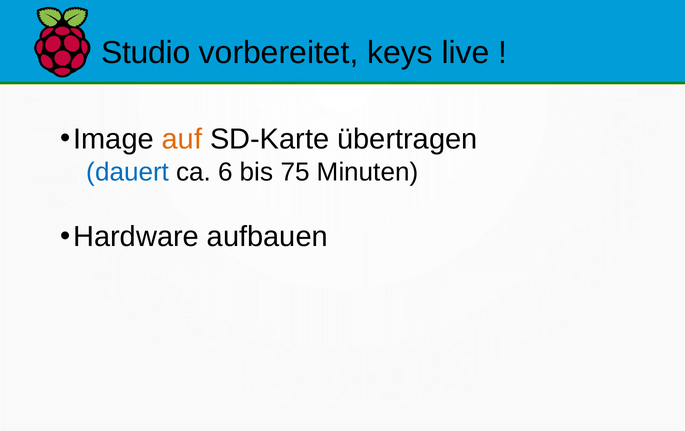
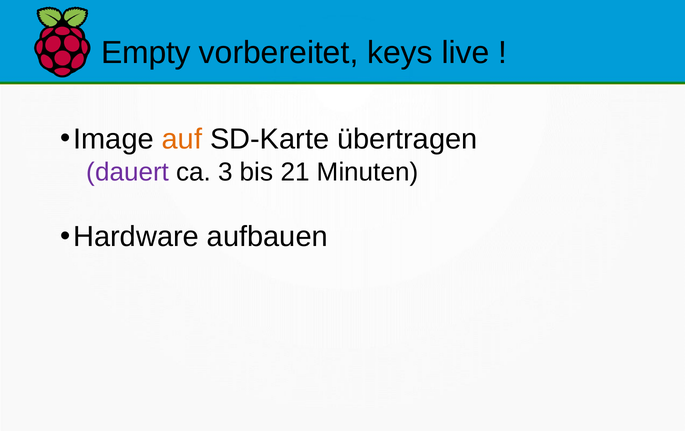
Studio: Studio -> Empty (146, 53)
dauert colour: blue -> purple (128, 173)
6: 6 -> 3 (226, 173)
75: 75 -> 21 (295, 173)
